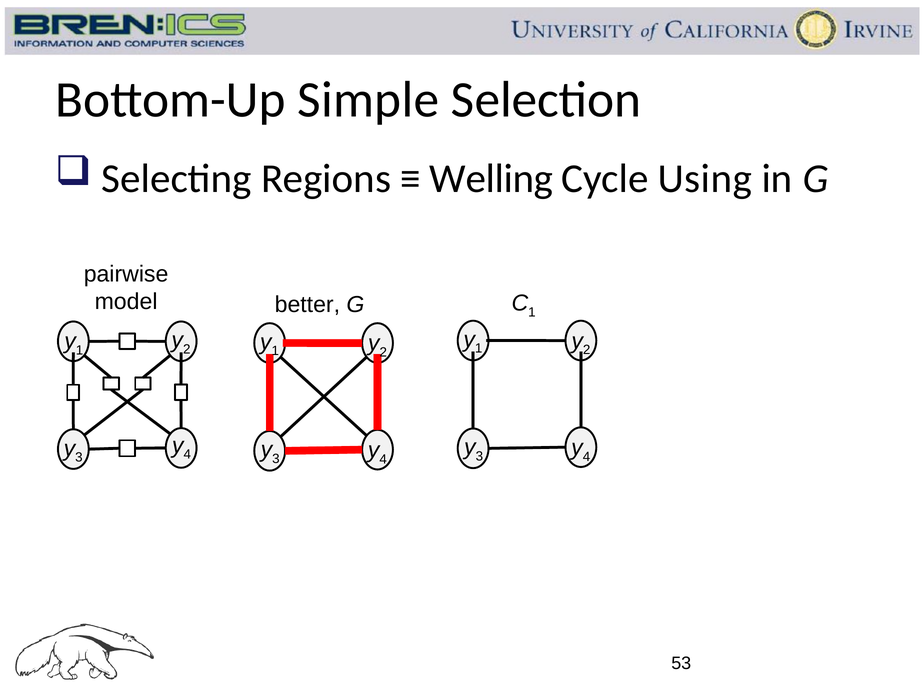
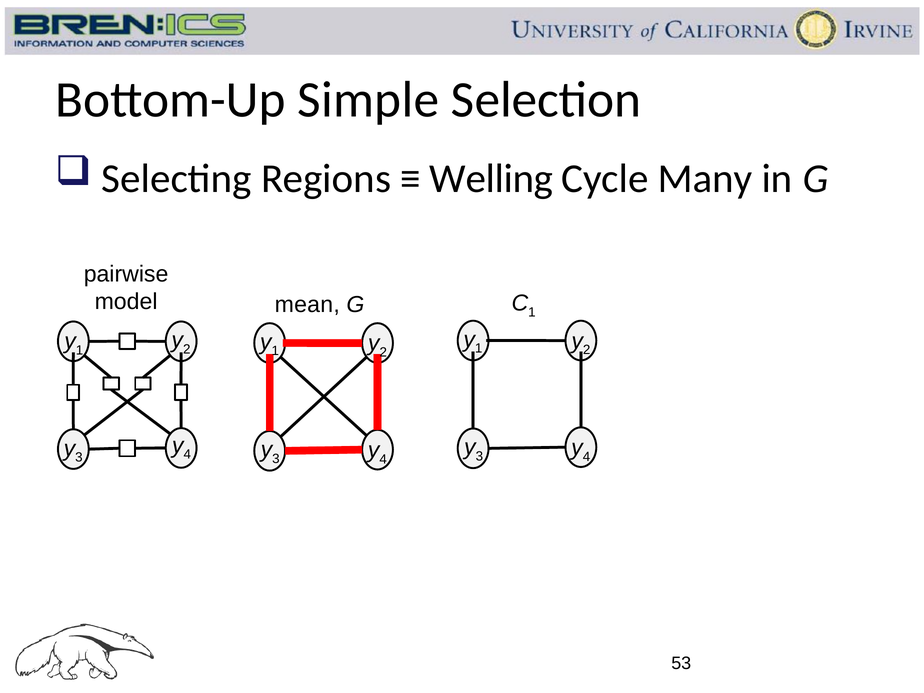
Using: Using -> Many (705, 179)
better: better -> mean (307, 305)
